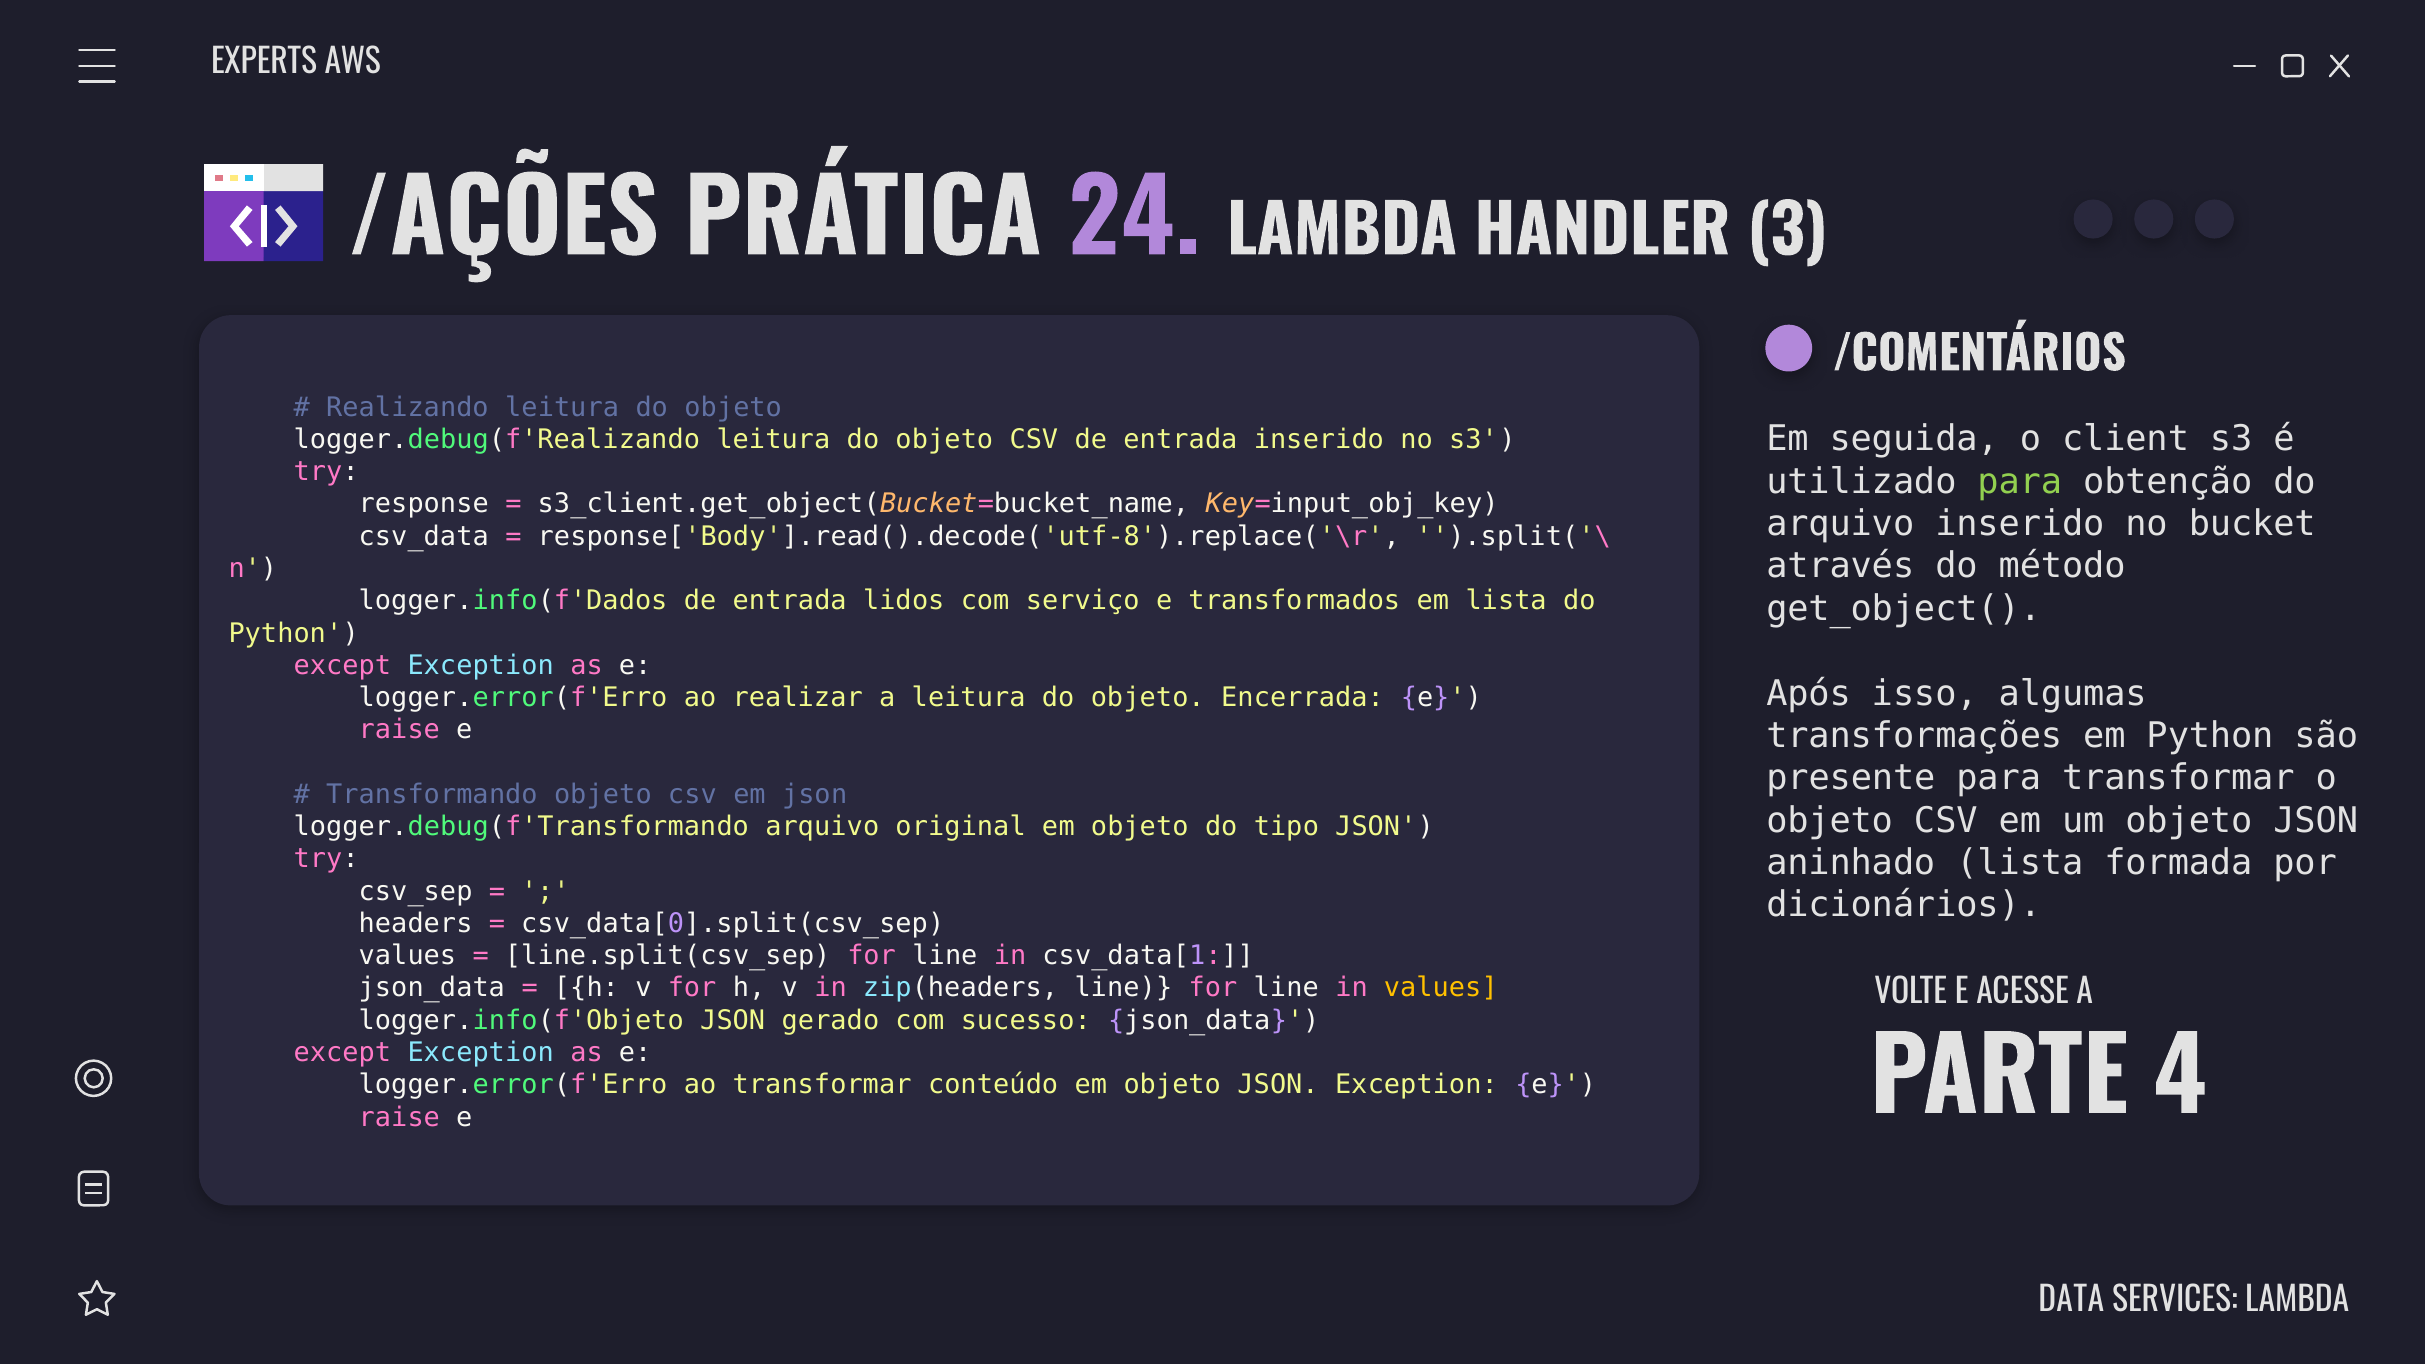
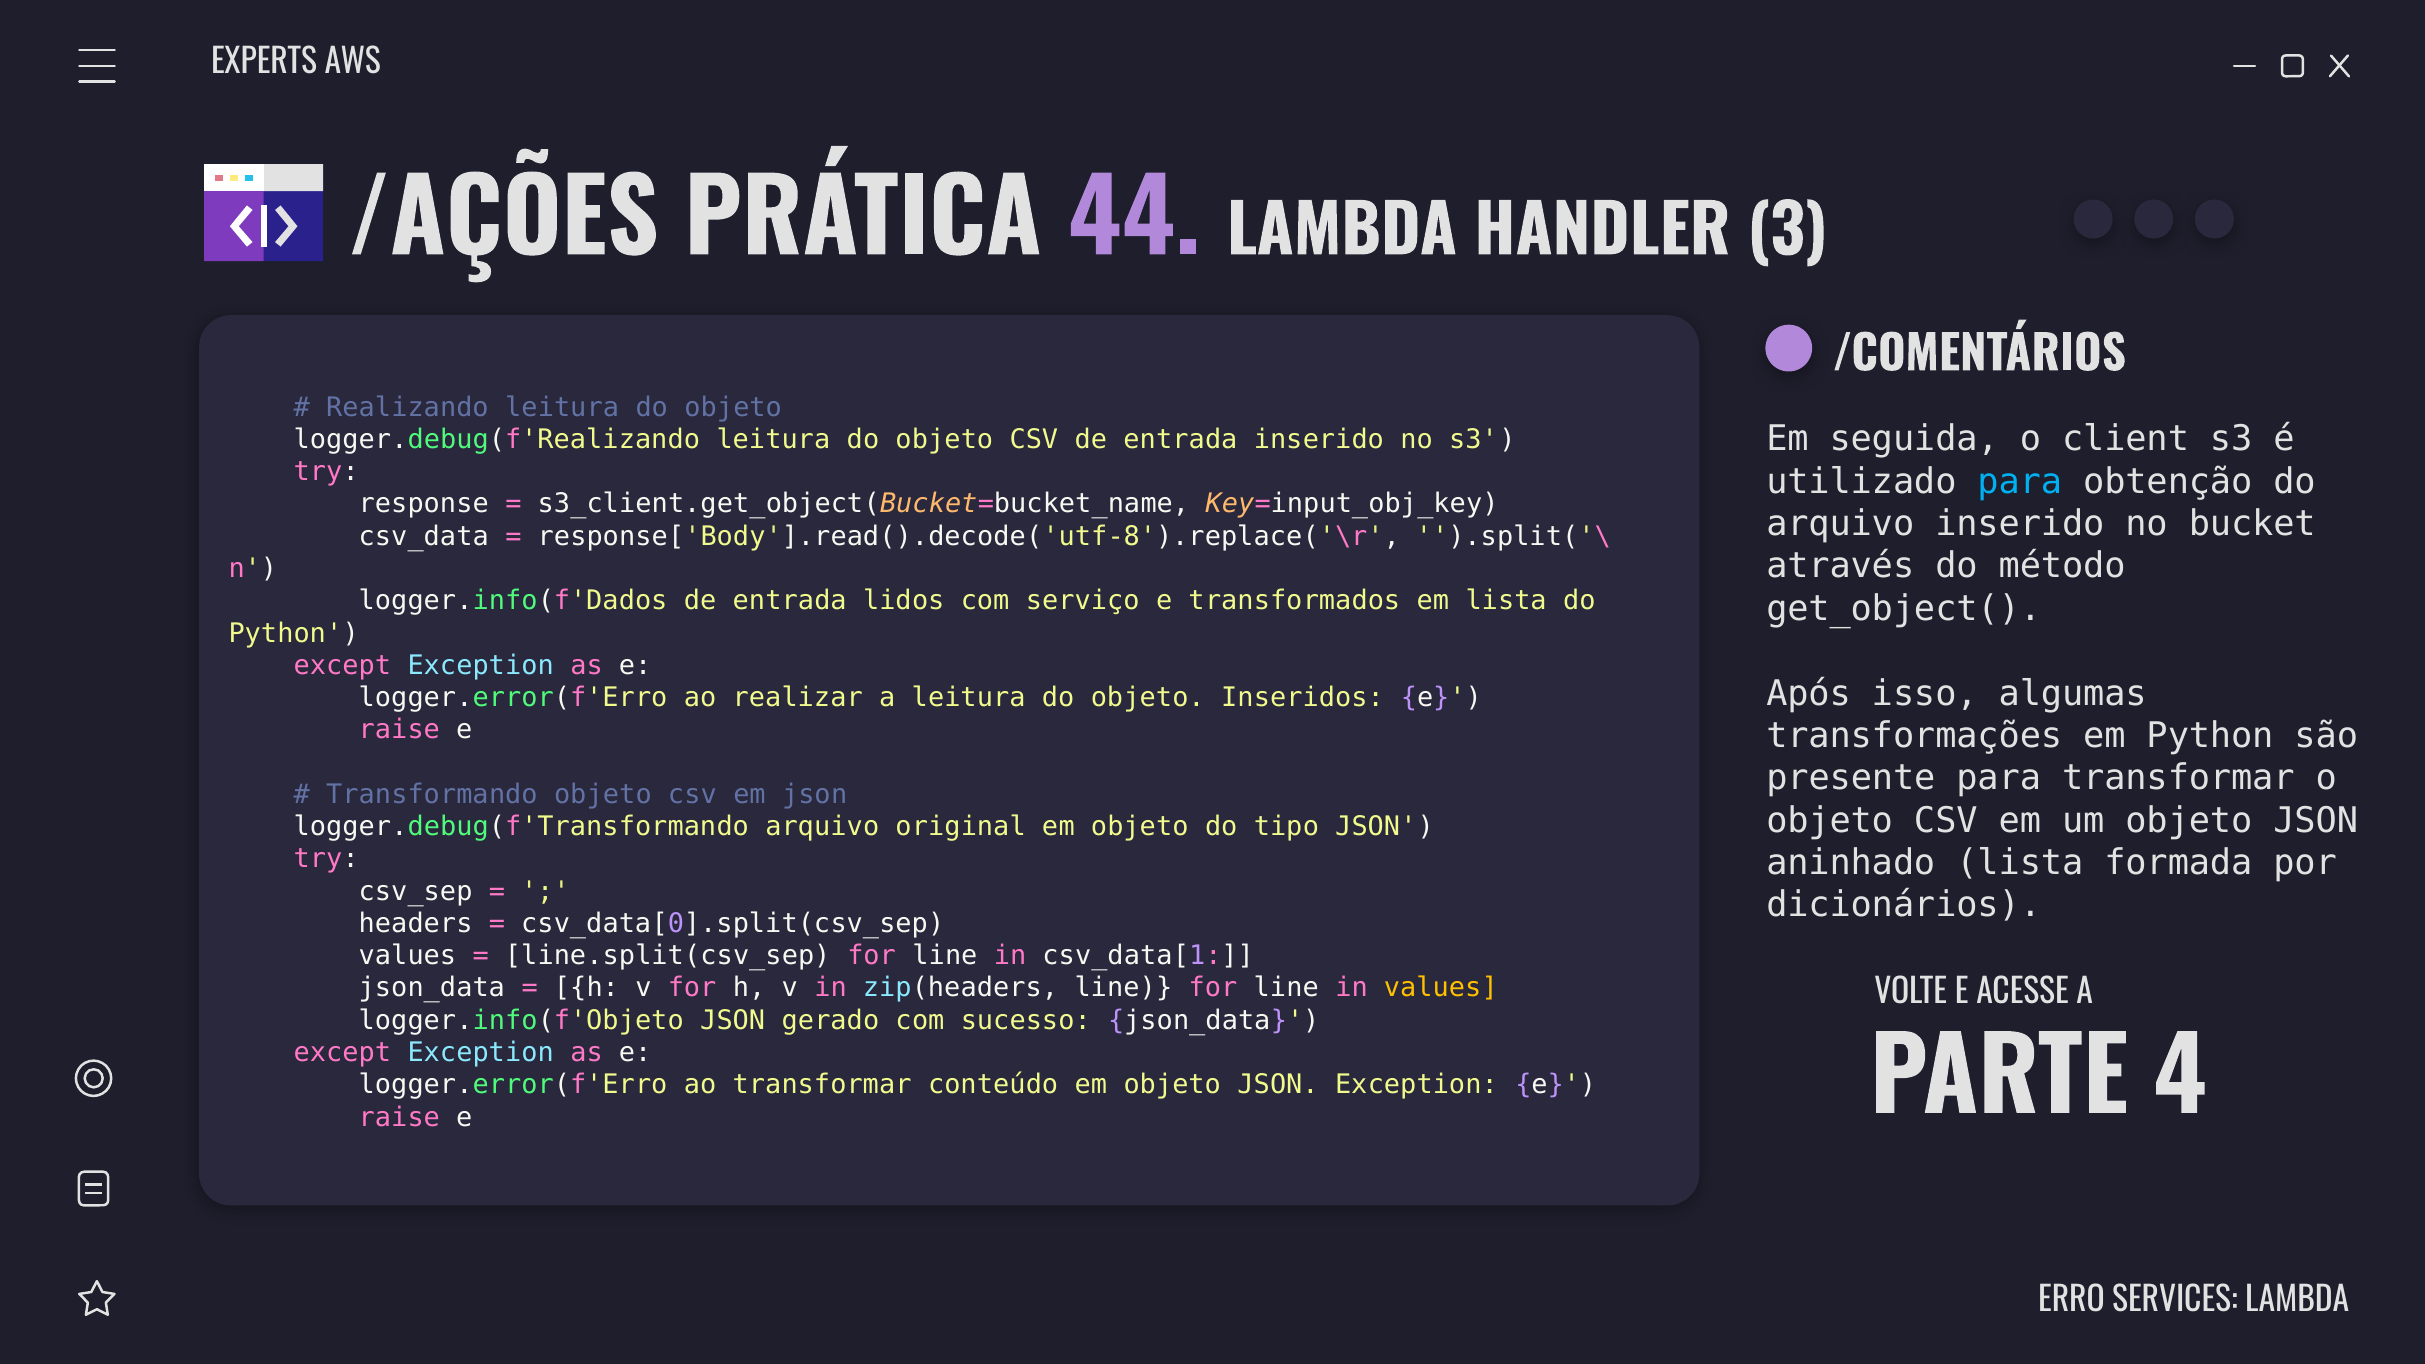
24: 24 -> 44 (1134, 221)
para colour: light green -> light blue (2020, 481)
Encerrada: Encerrada -> Inseridos (1303, 698)
DATA: DATA -> ERRO (2071, 1300)
